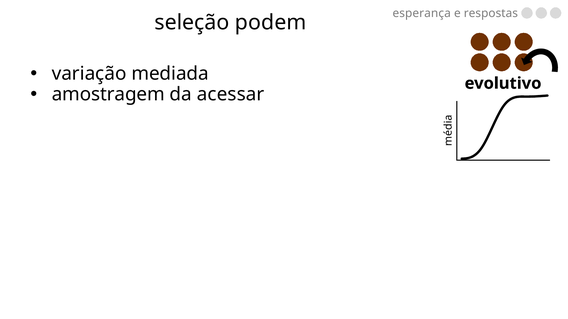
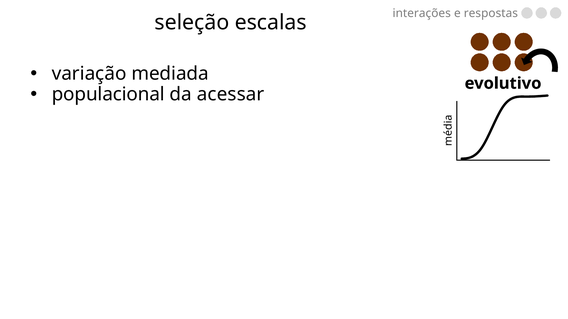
esperança: esperança -> interações (422, 13)
podem: podem -> escalas (271, 22)
amostragem: amostragem -> populacional (108, 94)
